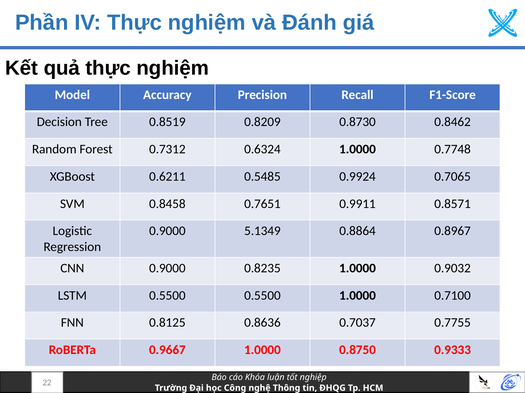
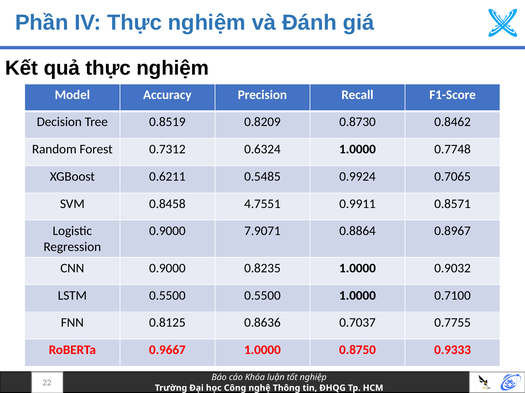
0.7651: 0.7651 -> 4.7551 (262, 204)
5.1349: 5.1349 -> 7.9071 (262, 231)
